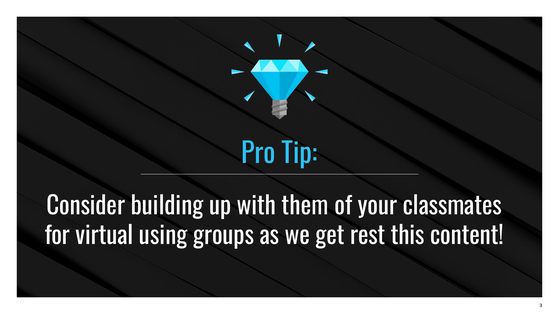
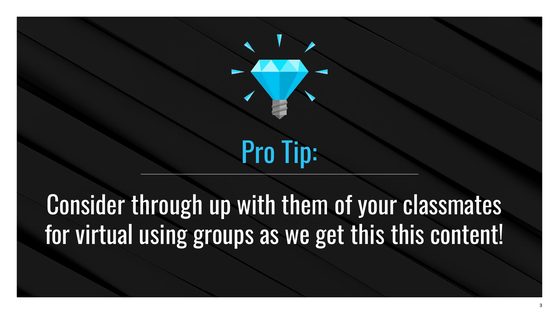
building: building -> through (167, 207)
get rest: rest -> this (368, 236)
